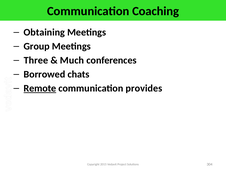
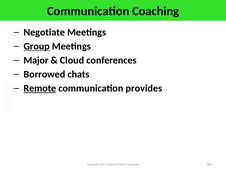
Obtaining: Obtaining -> Negotiate (44, 32)
Group underline: none -> present (37, 46)
Three: Three -> Major (36, 60)
Much: Much -> Cloud (72, 60)
